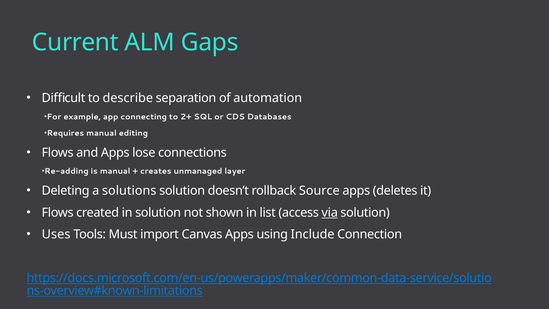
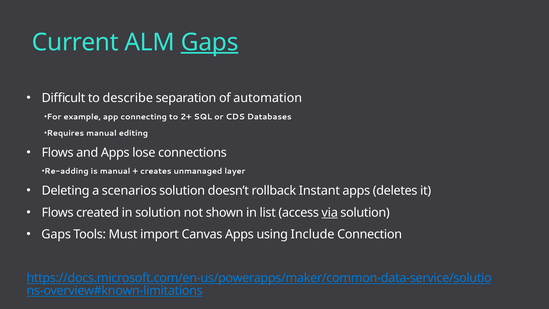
Gaps underline: none -> present (210, 42)
solutions: solutions -> scenarios (129, 191)
Source: Source -> Instant (319, 191)
Uses: Uses -> Gaps (56, 234)
